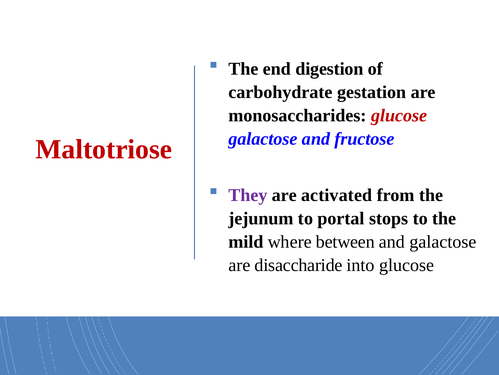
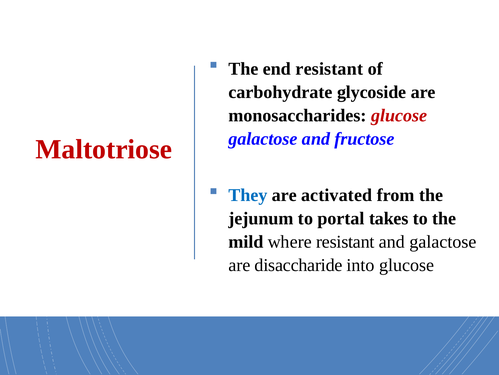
end digestion: digestion -> resistant (329, 69)
gestation: gestation -> glycoside (372, 92)
They colour: purple -> blue (248, 195)
stops: stops -> takes (389, 218)
where between: between -> resistant (345, 241)
